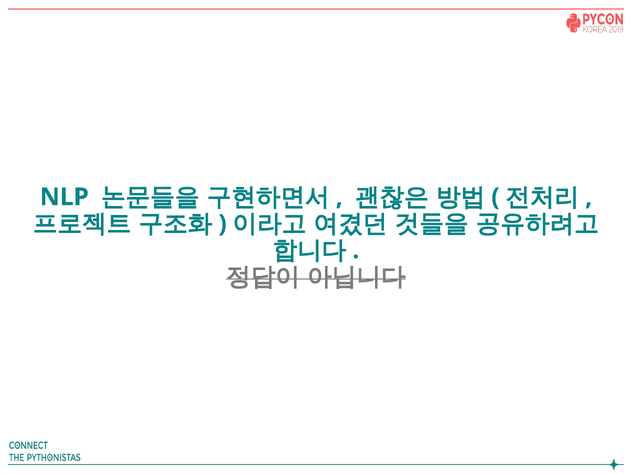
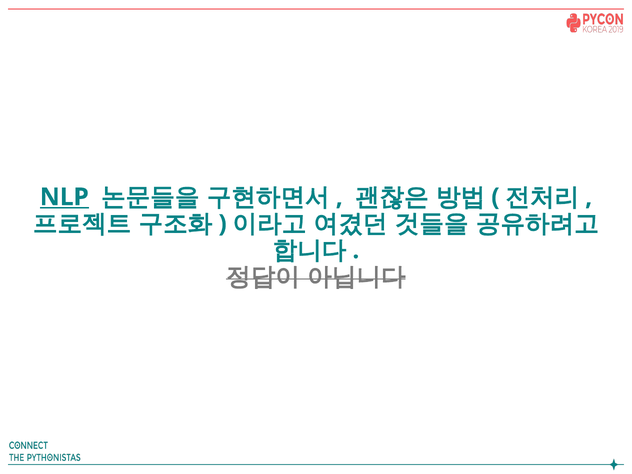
NLP underline: none -> present (64, 197)
